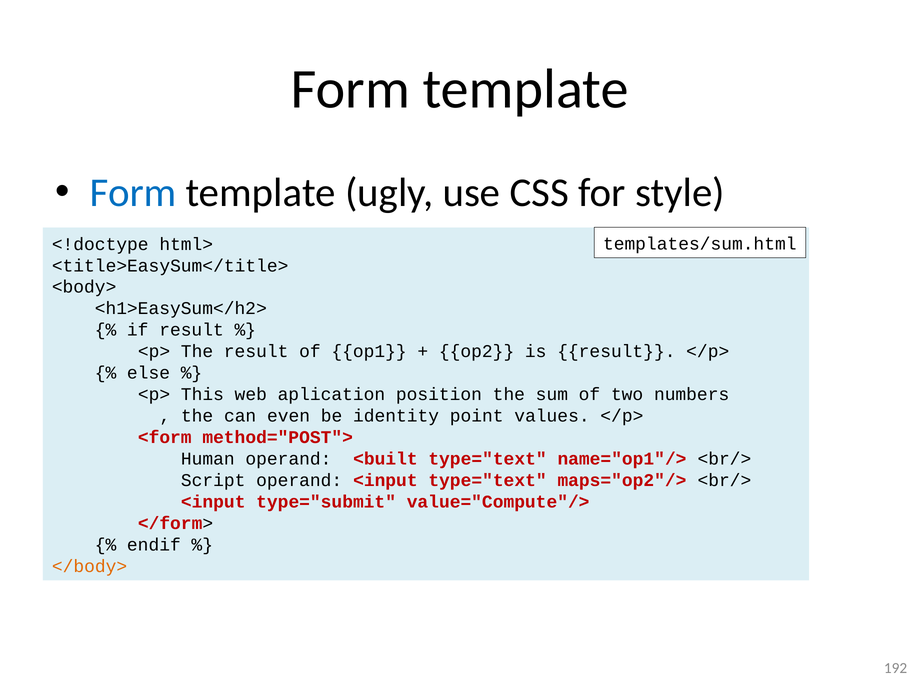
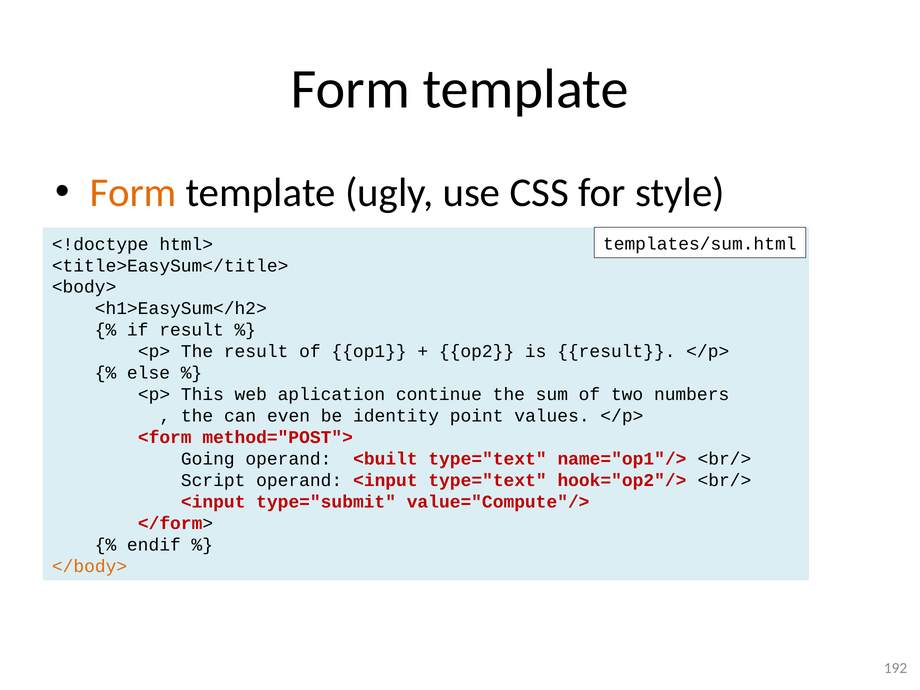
Form colour: blue -> orange (133, 193)
position: position -> continue (439, 394)
Human: Human -> Going (208, 459)
maps="op2"/>: maps="op2"/> -> hook="op2"/> (622, 480)
